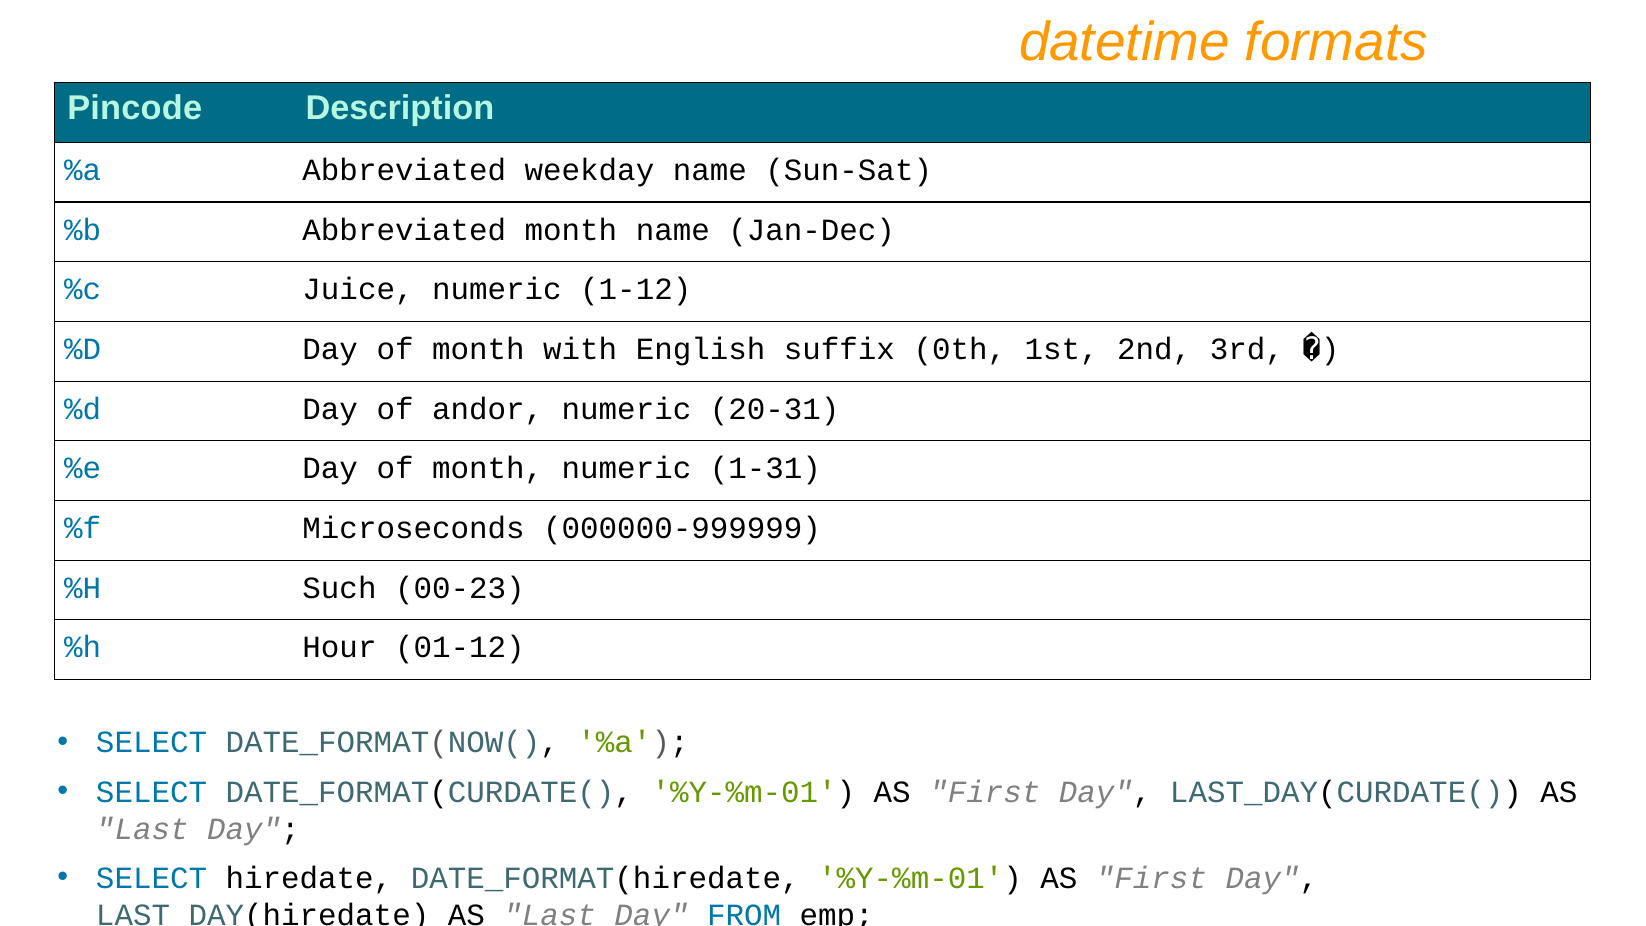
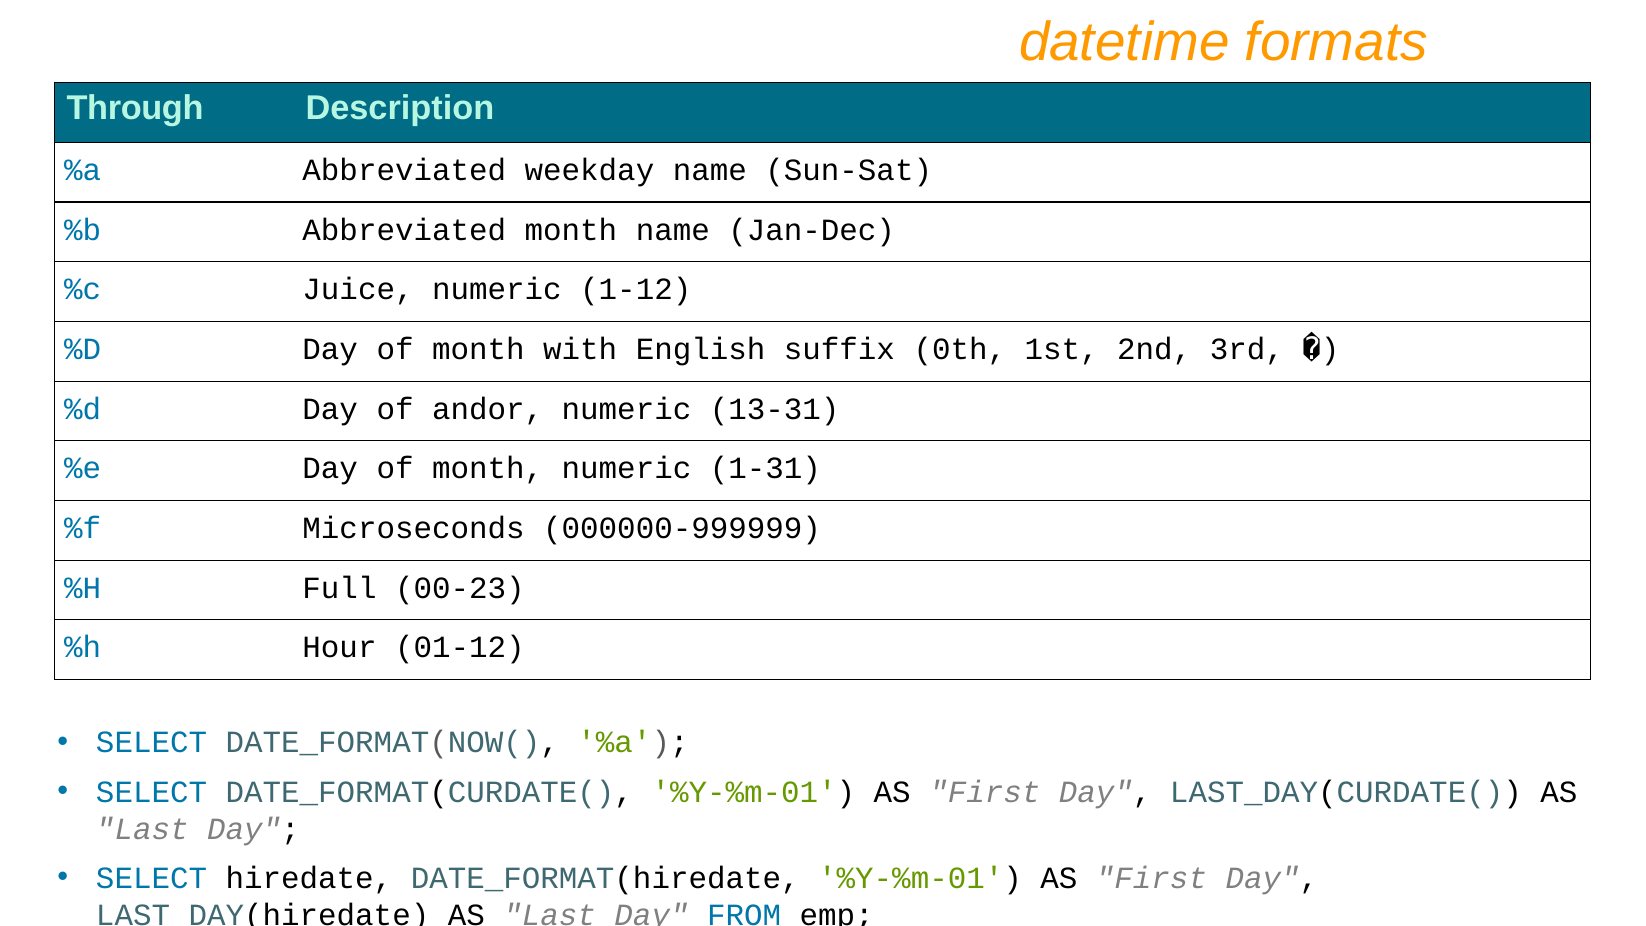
Pincode: Pincode -> Through (135, 109)
20-31: 20-31 -> 13-31 (775, 409)
Such: Such -> Full (339, 588)
